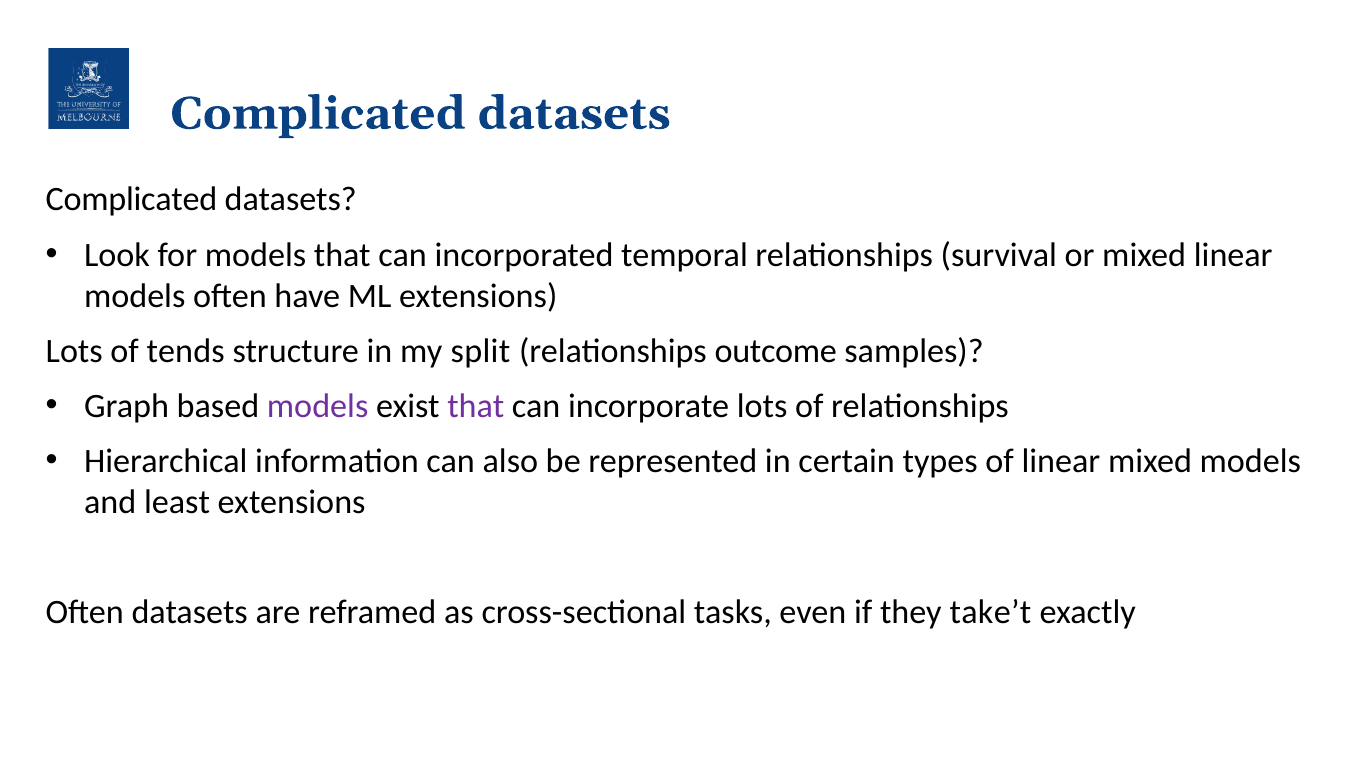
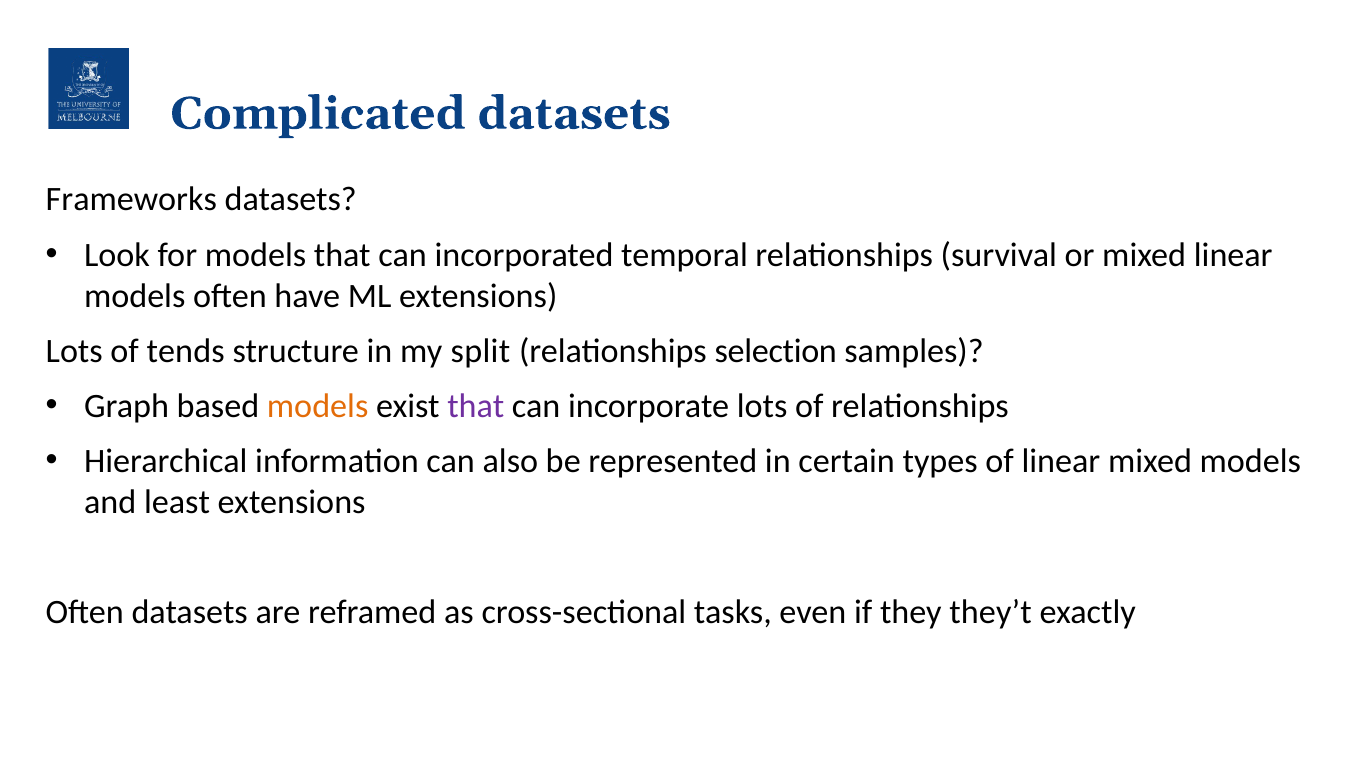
Complicated: Complicated -> Frameworks (131, 200)
outcome: outcome -> selection (776, 351)
models colour: purple -> orange (318, 406)
take’t: take’t -> they’t (991, 613)
